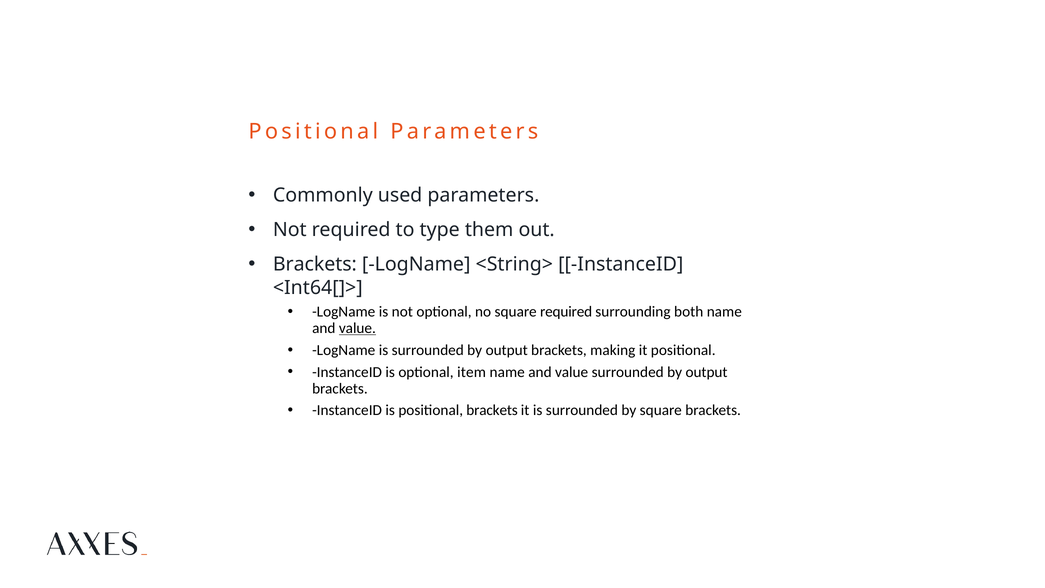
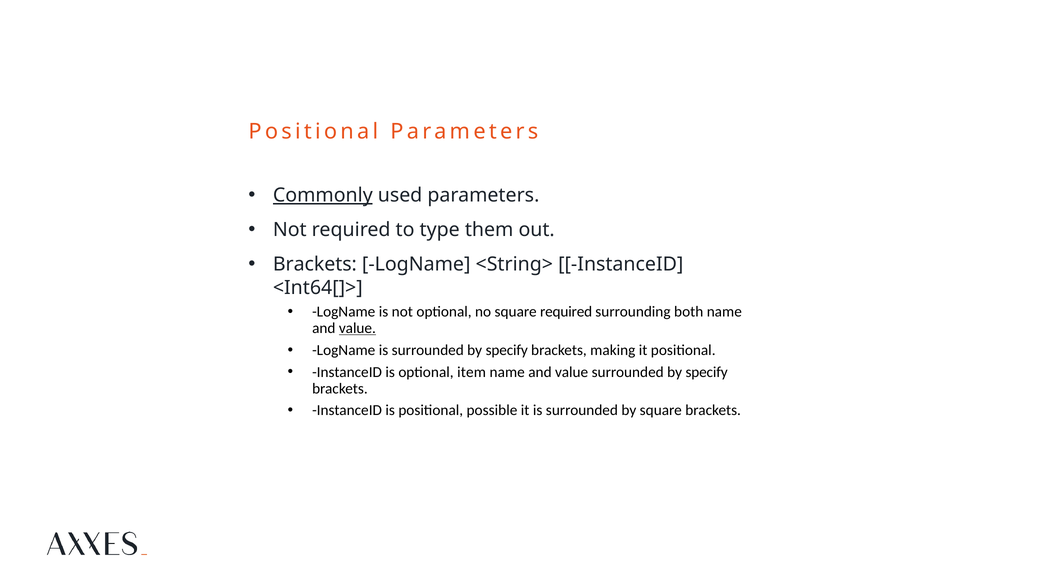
Commonly underline: none -> present (323, 195)
is surrounded by output: output -> specify (507, 350)
value surrounded by output: output -> specify (707, 372)
positional brackets: brackets -> possible (492, 410)
